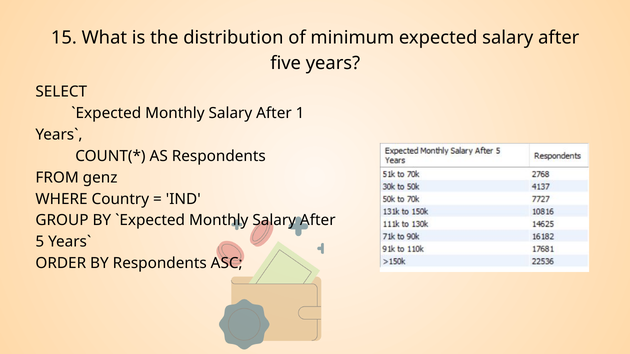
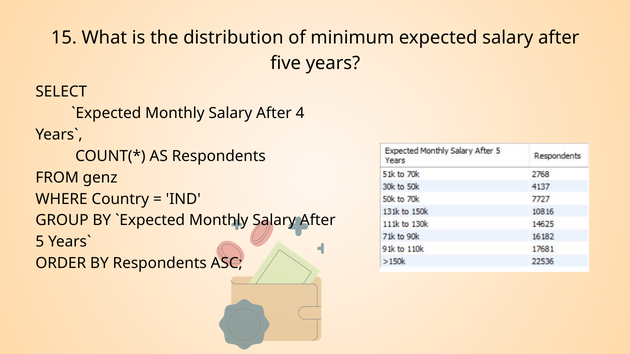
1: 1 -> 4 (300, 113)
